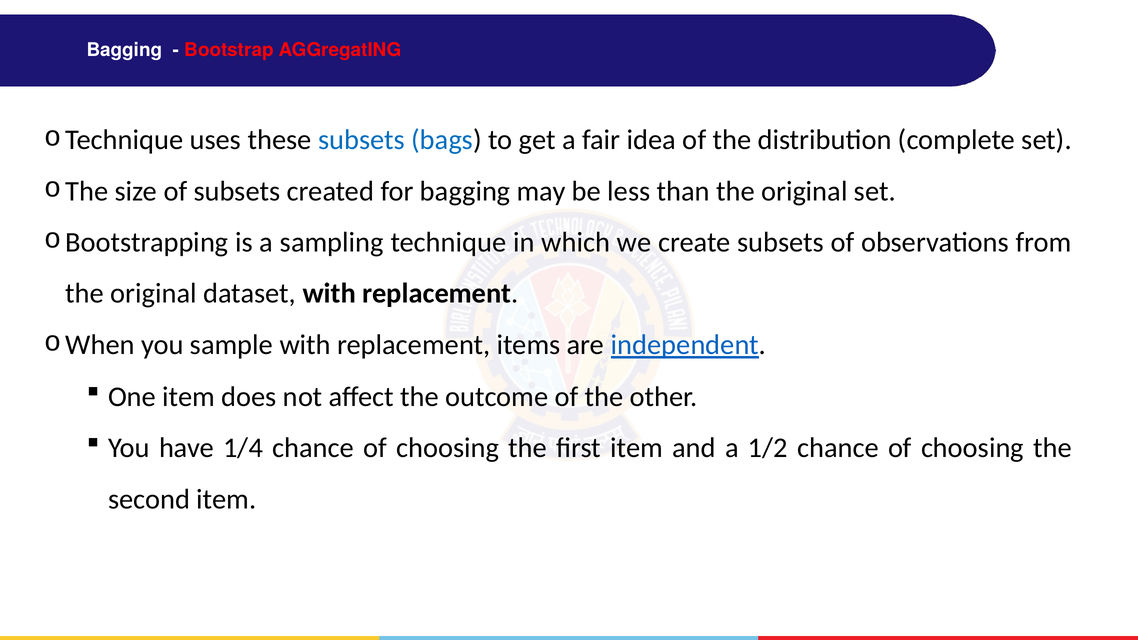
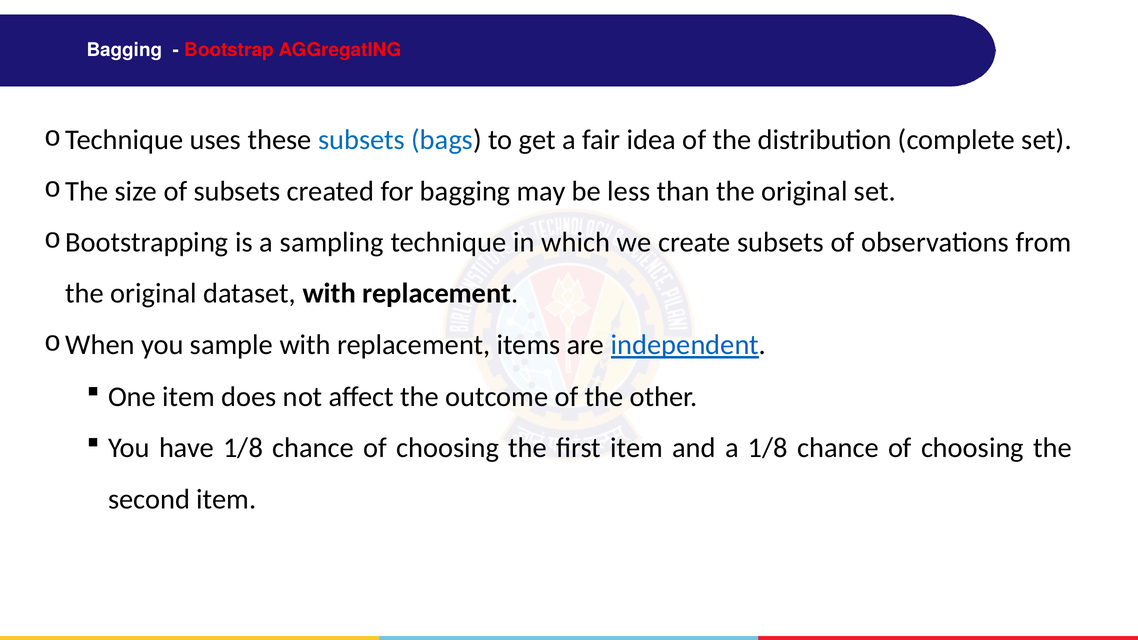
have 1/4: 1/4 -> 1/8 (243, 448)
a 1/2: 1/2 -> 1/8 (768, 448)
